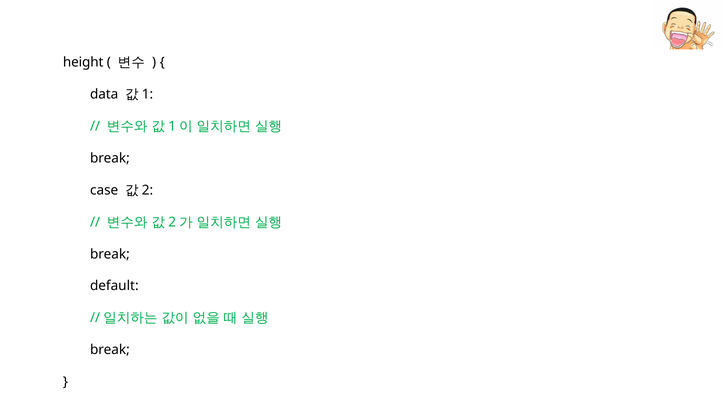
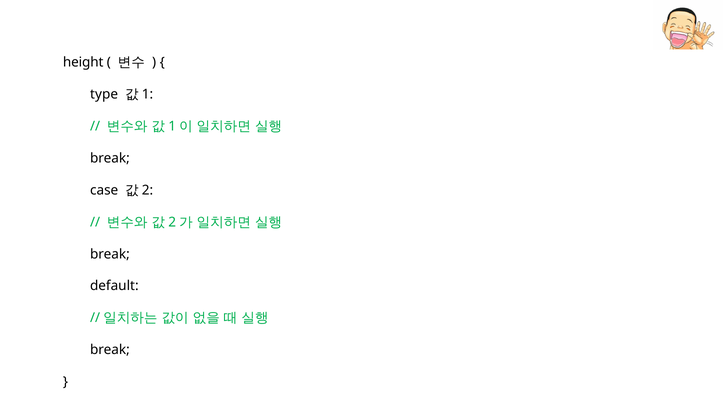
data: data -> type (104, 94)
